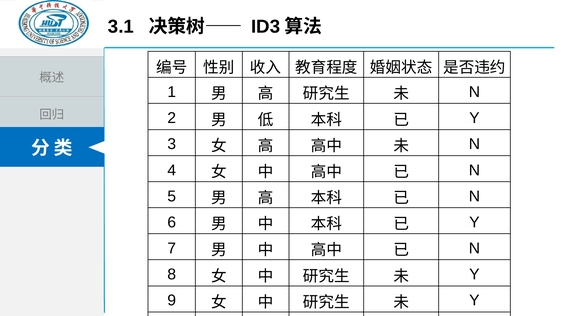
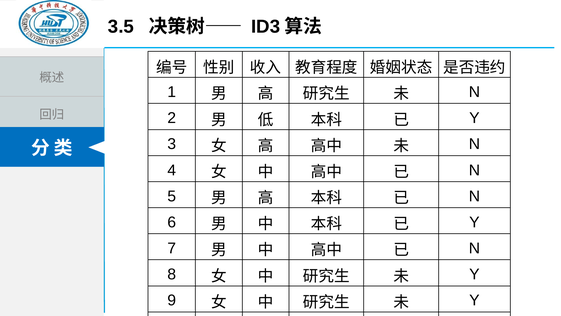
3.1: 3.1 -> 3.5 (121, 26)
